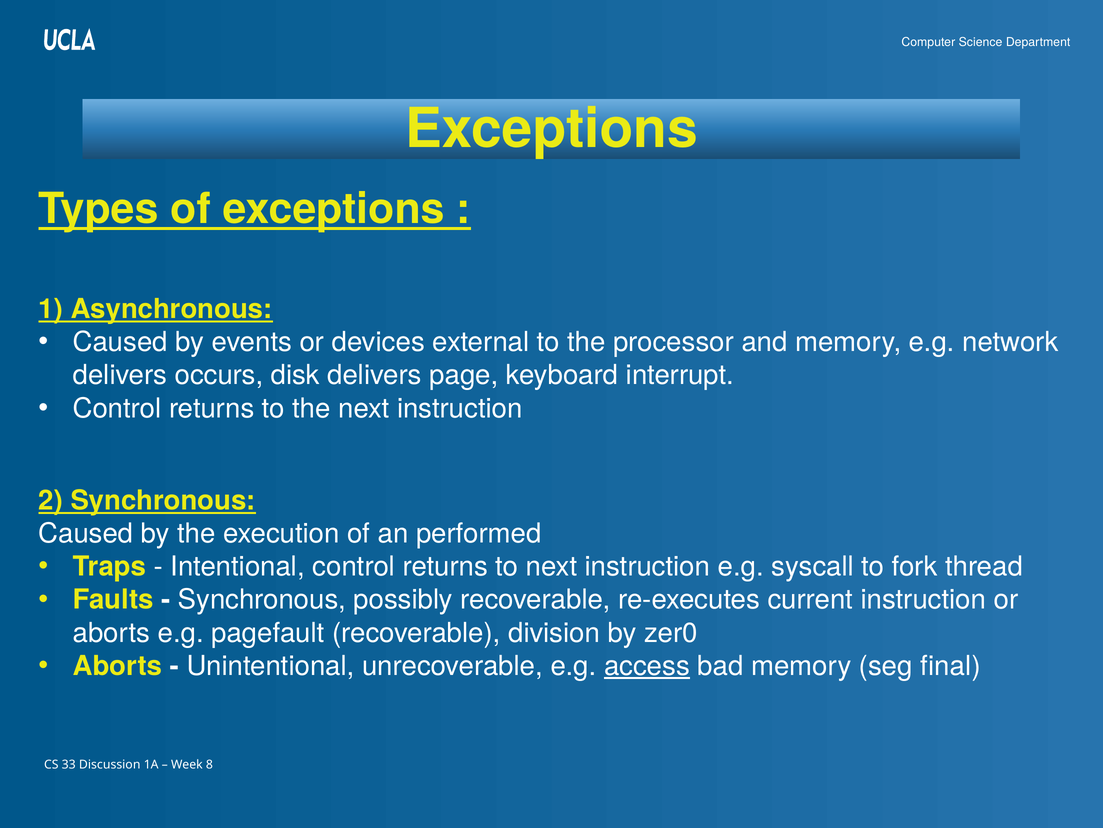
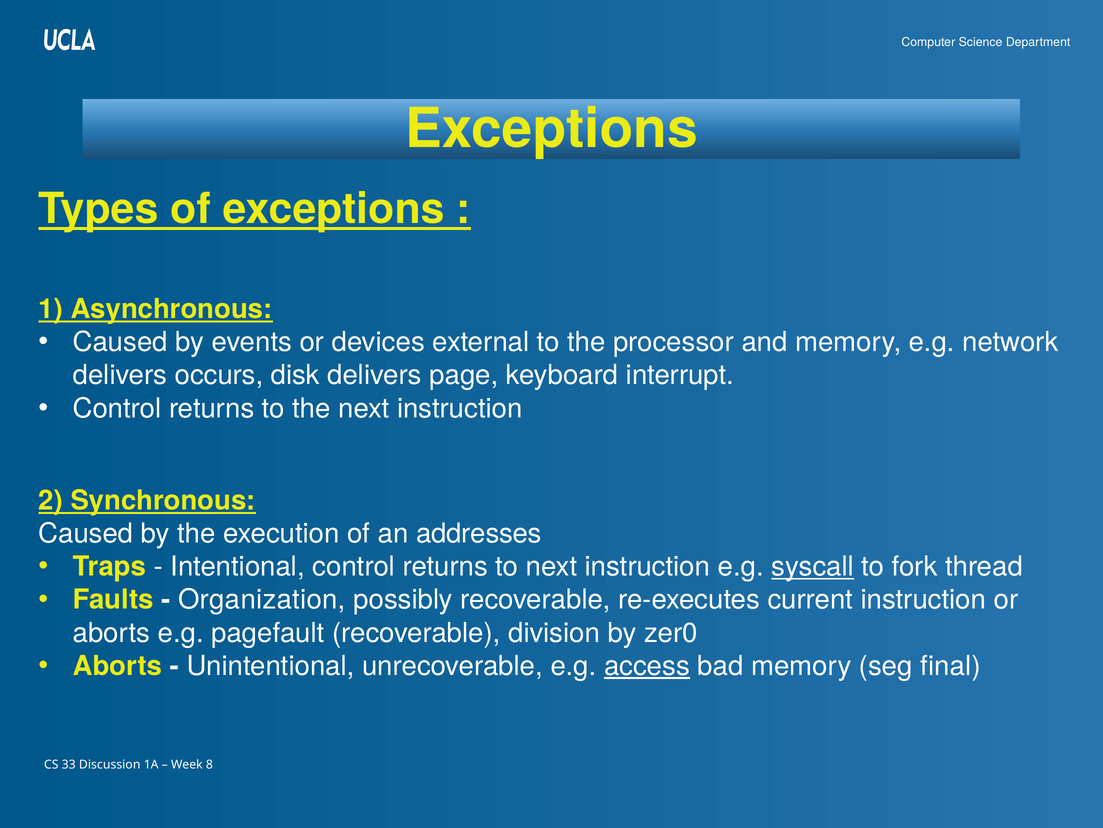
performed: performed -> addresses (479, 533)
syscall underline: none -> present (813, 566)
Synchronous: Synchronous -> Organization (262, 599)
